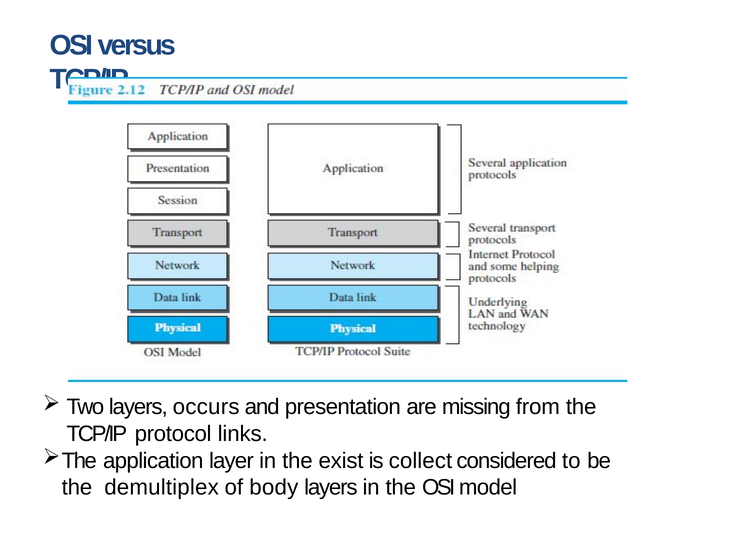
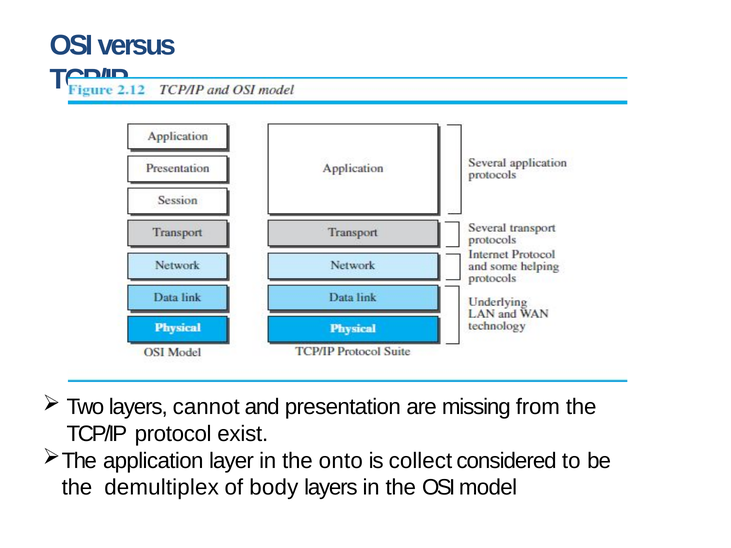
occurs: occurs -> cannot (206, 407)
links: links -> exist (243, 434)
exist: exist -> onto (341, 461)
